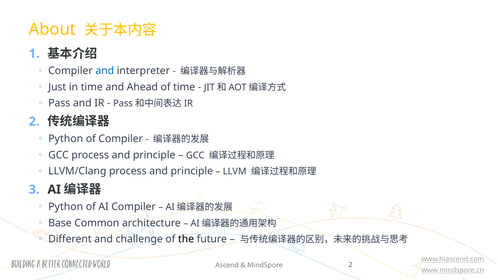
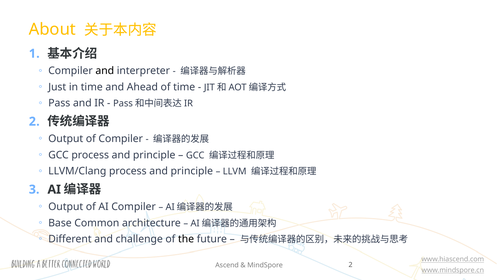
and colour: blue -> black (105, 71)
Python: Python -> Output (66, 139)
Python: Python -> Output (66, 207)
